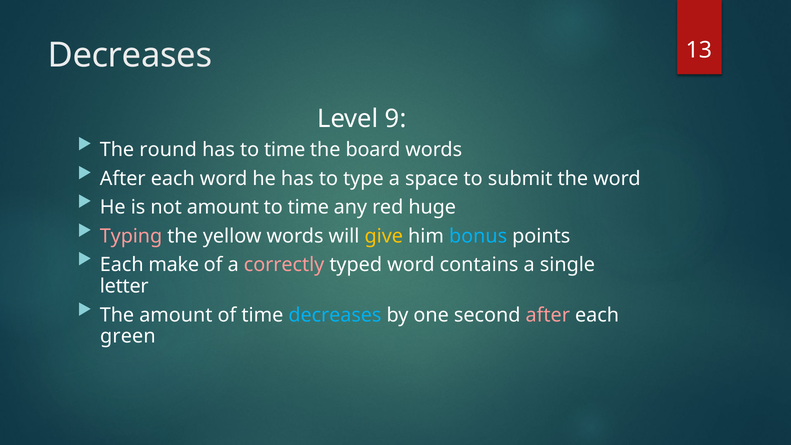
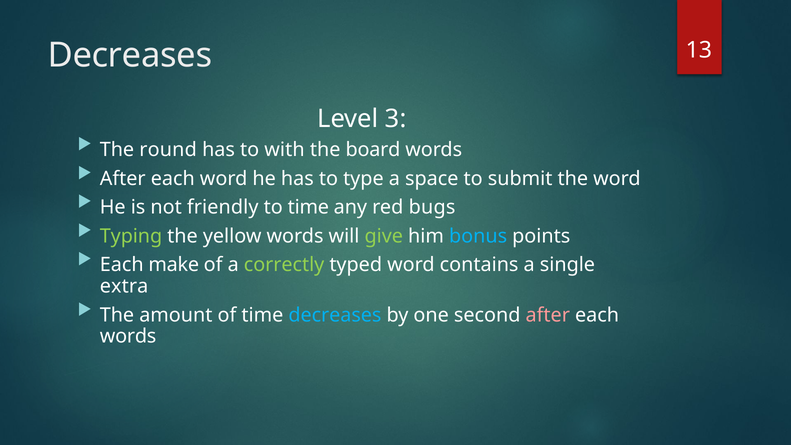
9: 9 -> 3 (396, 119)
has to time: time -> with (285, 150)
not amount: amount -> friendly (223, 207)
huge: huge -> bugs (432, 207)
Typing colour: pink -> light green (131, 236)
give colour: yellow -> light green (384, 236)
correctly colour: pink -> light green (284, 265)
letter: letter -> extra (124, 286)
green: green -> words (128, 336)
